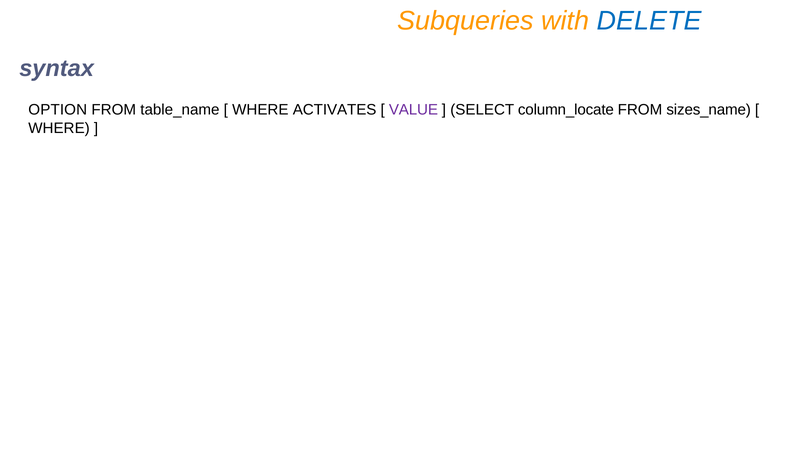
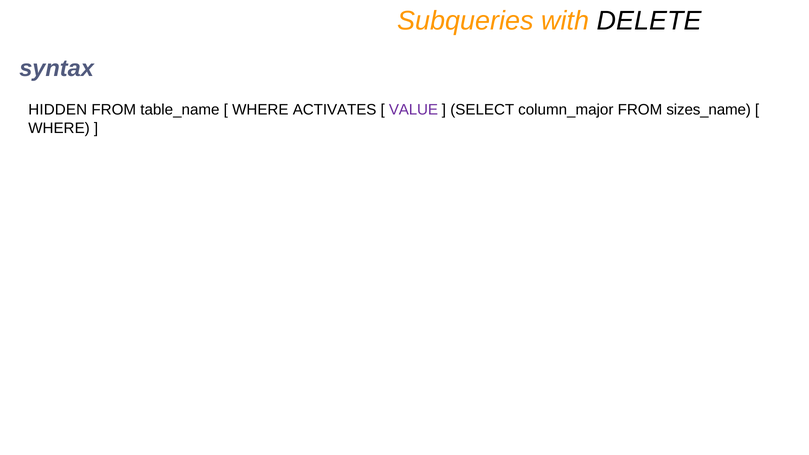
DELETE colour: blue -> black (649, 21)
OPTION: OPTION -> HIDDEN (58, 110)
column_locate: column_locate -> column_major (566, 110)
